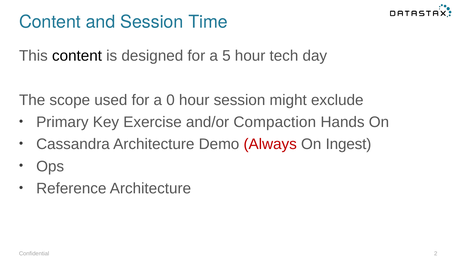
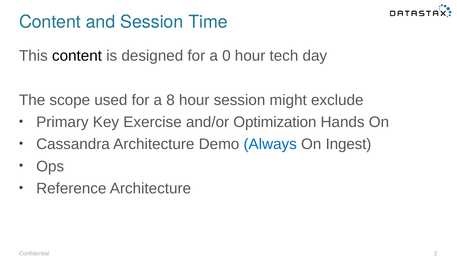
5: 5 -> 0 (226, 56)
0: 0 -> 8 (171, 100)
Compaction: Compaction -> Optimization (275, 122)
Always colour: red -> blue (270, 144)
